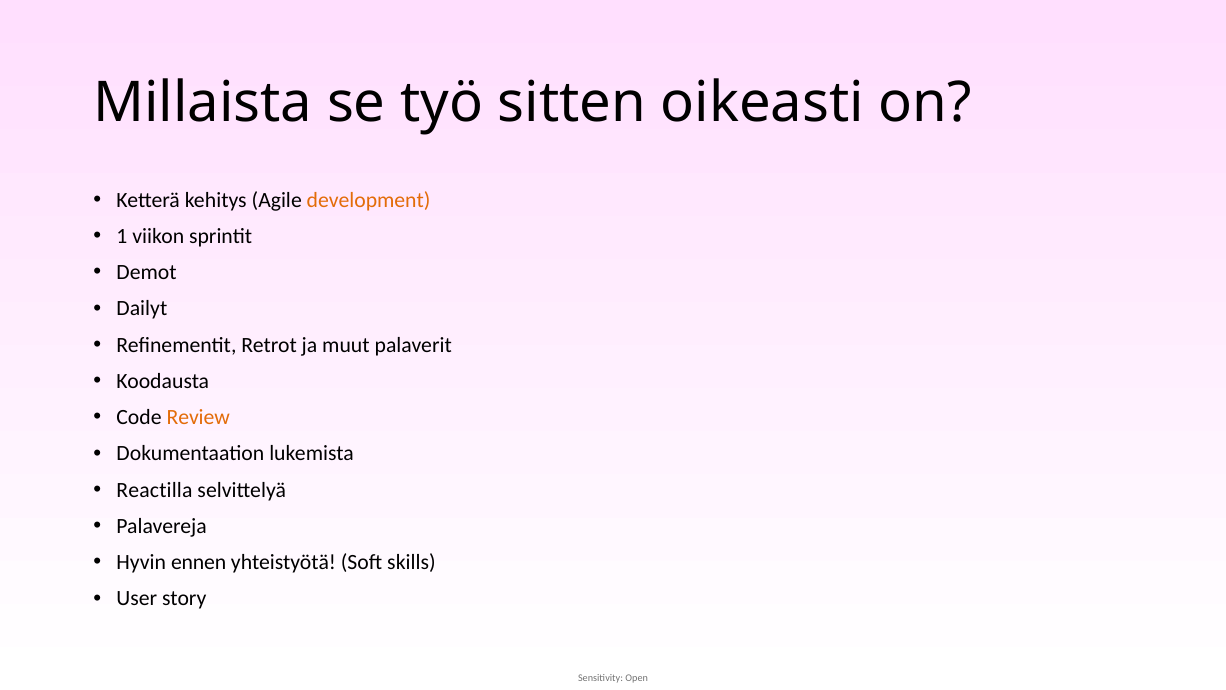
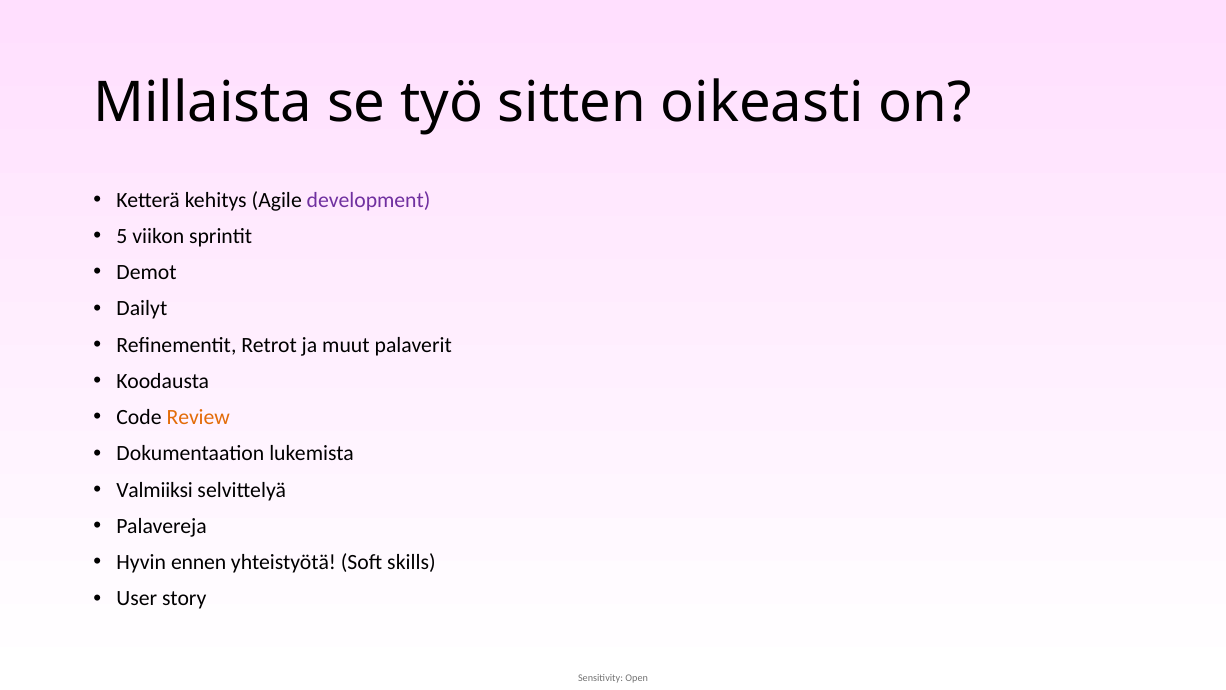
development colour: orange -> purple (369, 200)
1: 1 -> 5 (122, 236)
Reactilla: Reactilla -> Valmiiksi (155, 490)
